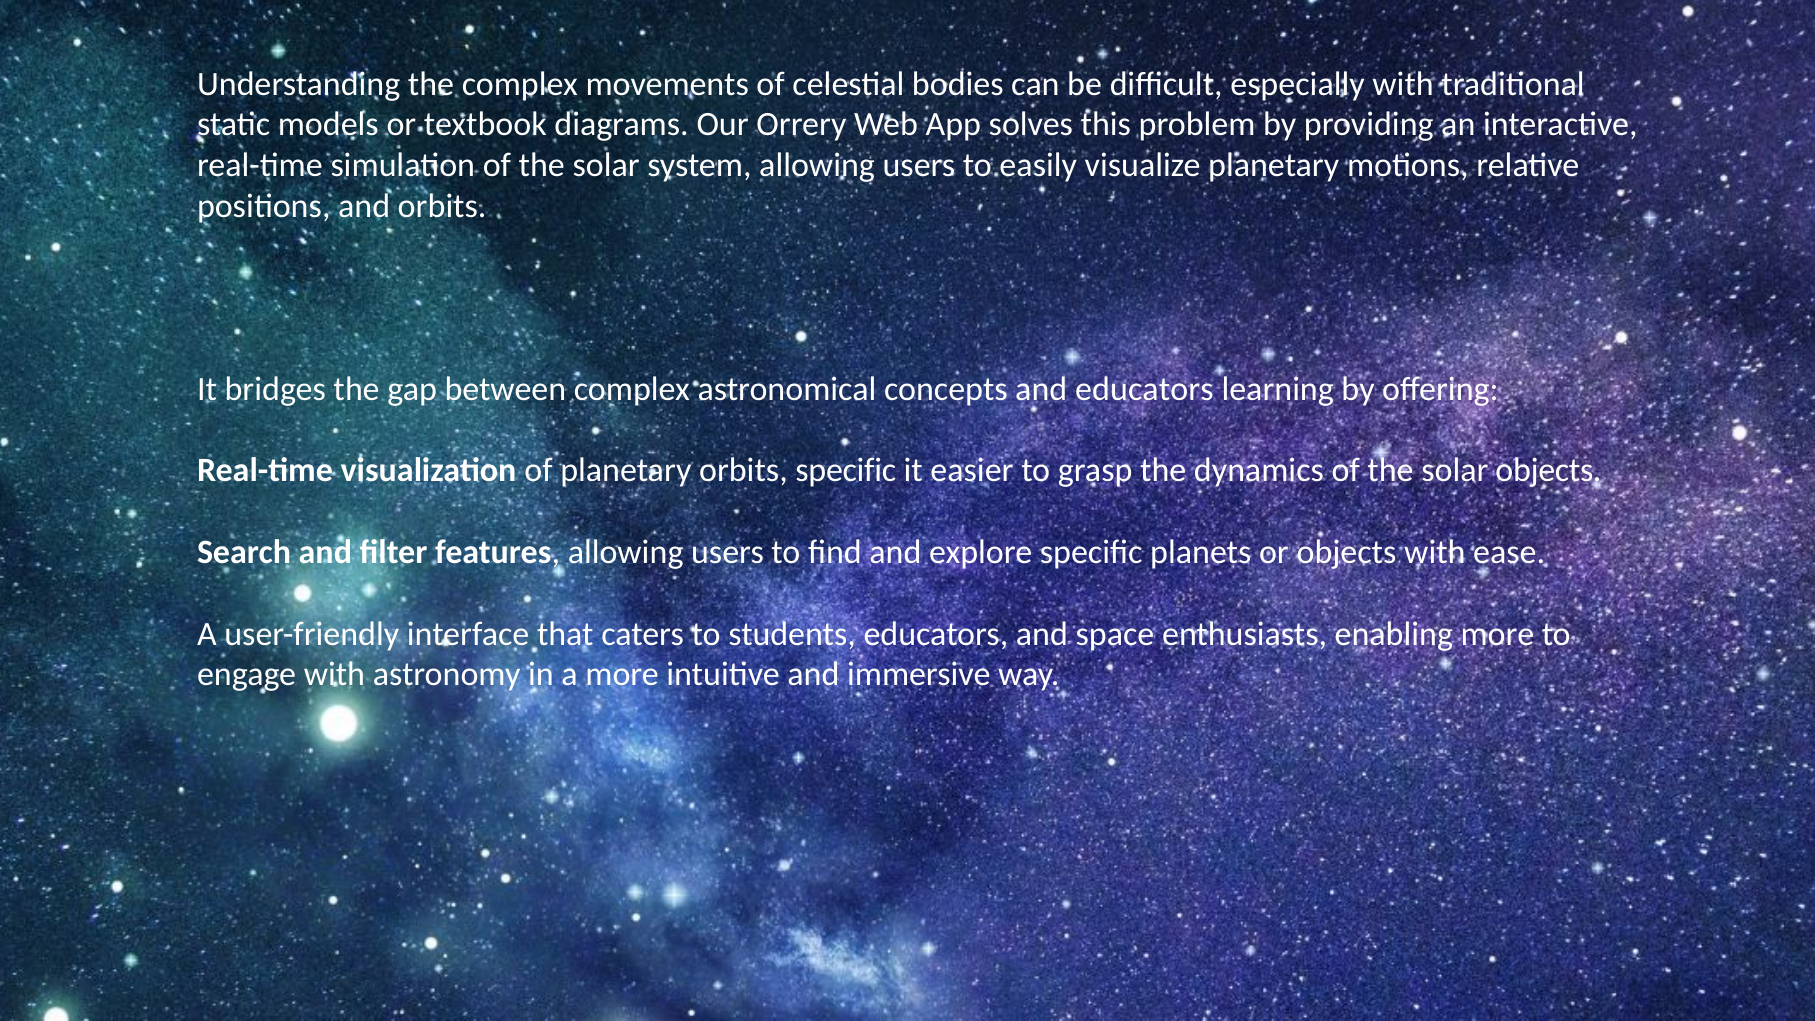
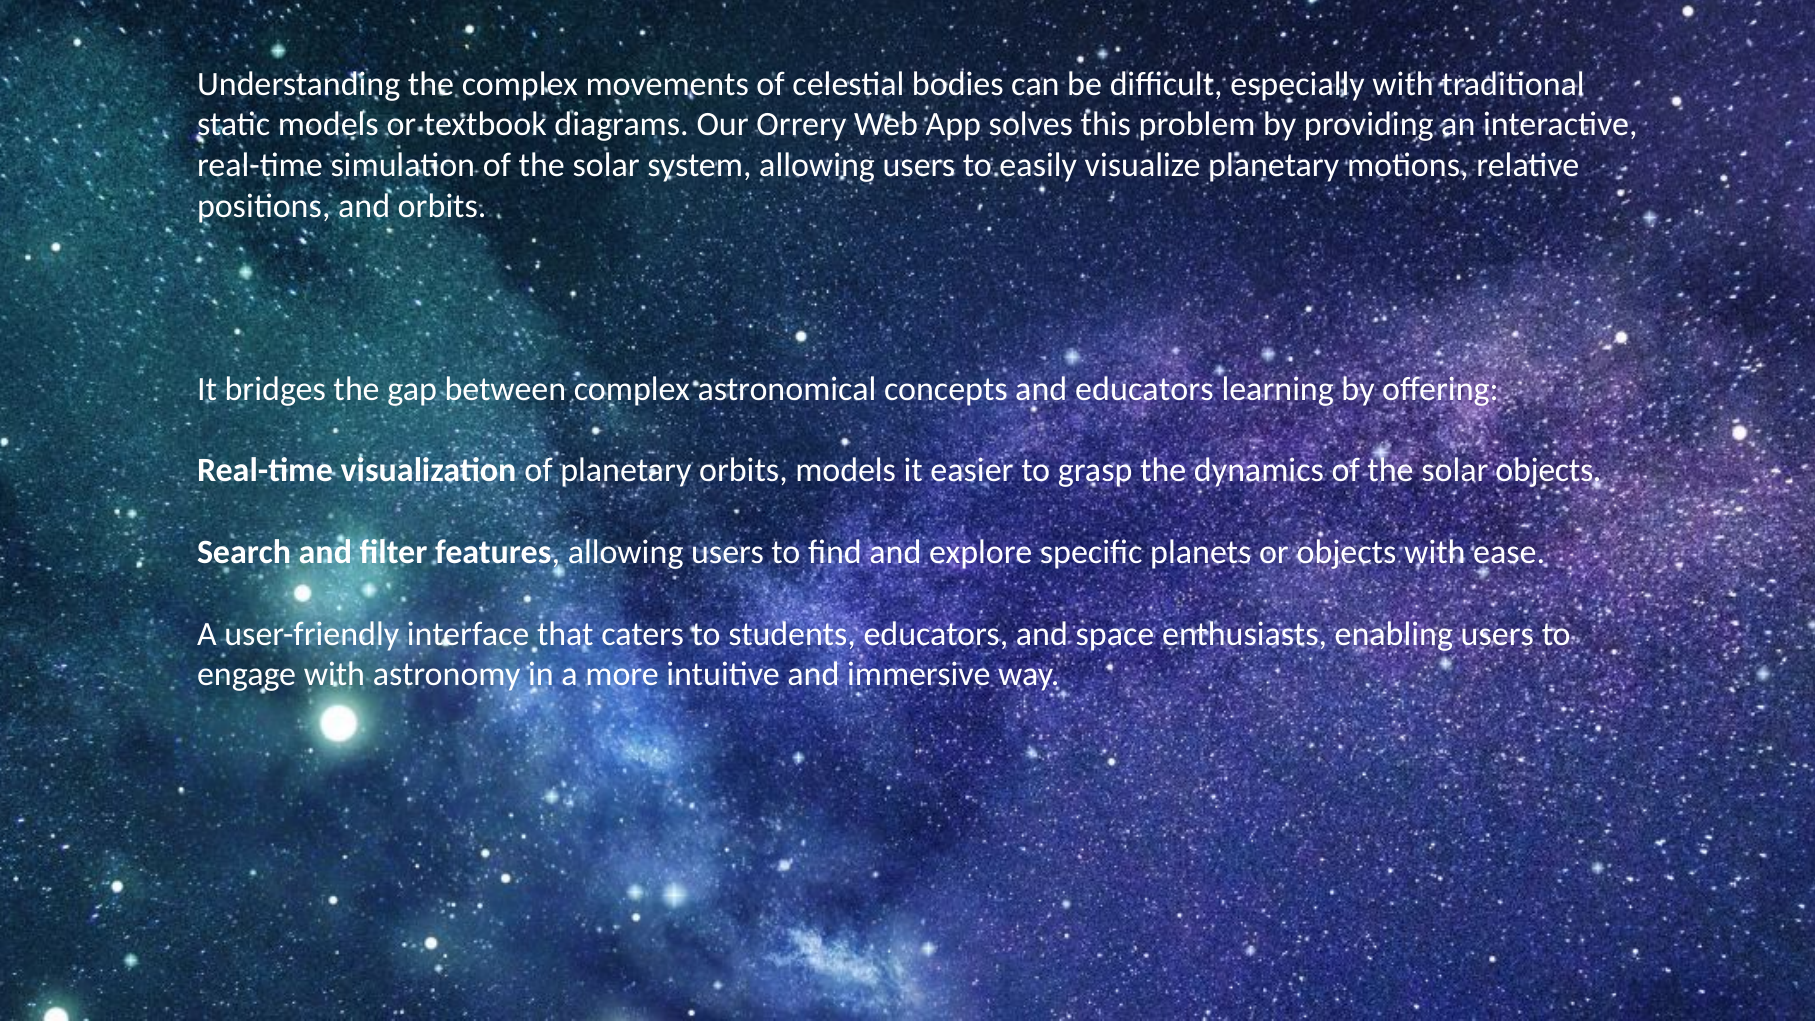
orbits specific: specific -> models (846, 471)
enabling more: more -> users (1497, 634)
